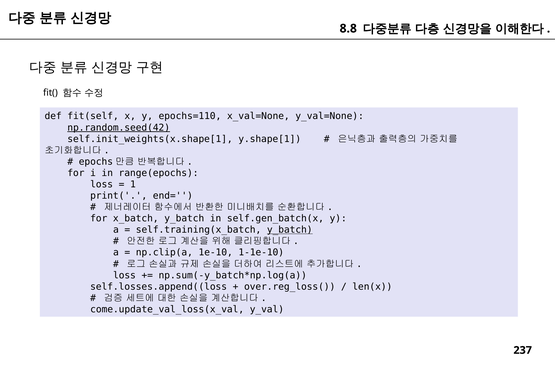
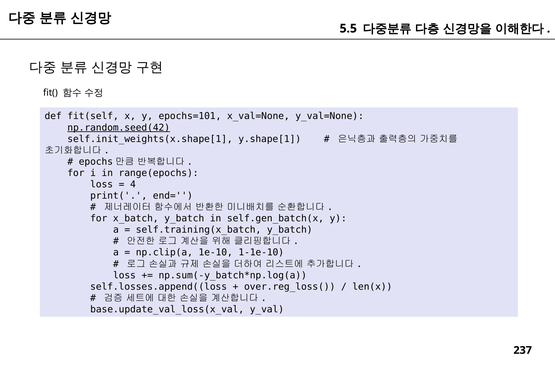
8.8: 8.8 -> 5.5 (348, 28)
epochs=110: epochs=110 -> epochs=101 (190, 116)
1: 1 -> 4 (133, 184)
y_batch underline: present -> none (290, 230)
come.update_val_loss(x_val: come.update_val_loss(x_val -> base.update_val_loss(x_val (167, 309)
